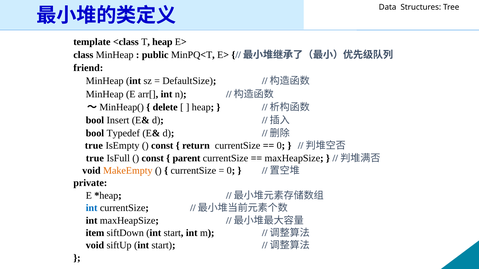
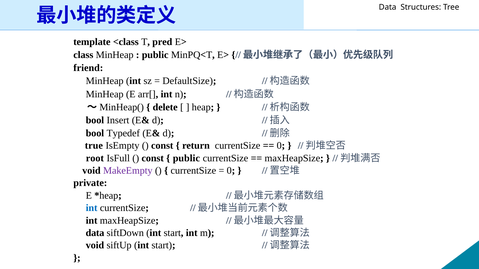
T heap: heap -> pred (162, 42)
true: true -> root (95, 158)
parent: parent -> public (186, 158)
MakeEmpty colour: orange -> purple (128, 171)
item: item -> data (95, 233)
